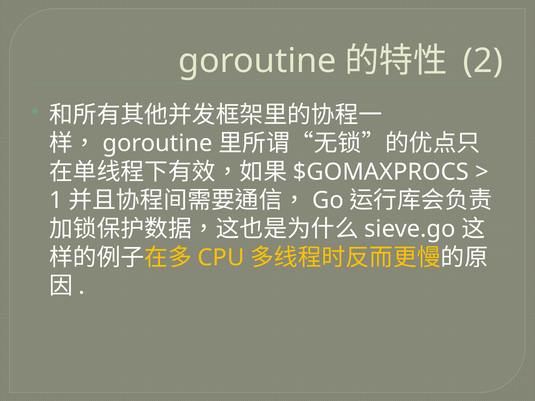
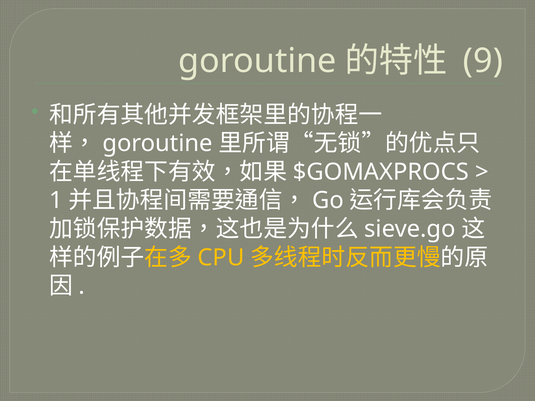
2: 2 -> 9 (483, 61)
